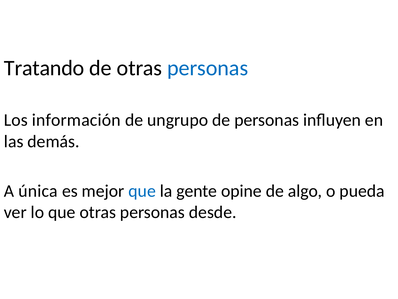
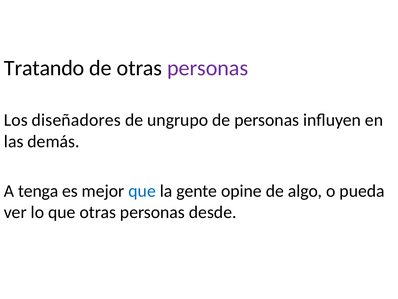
personas colour: blue -> purple (208, 68)
información: información -> diseñadores (76, 120)
única: única -> tenga (38, 191)
